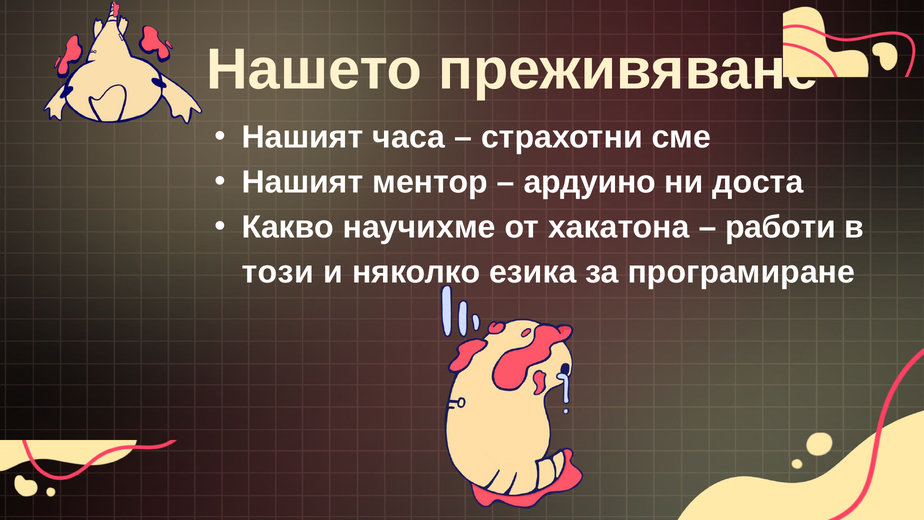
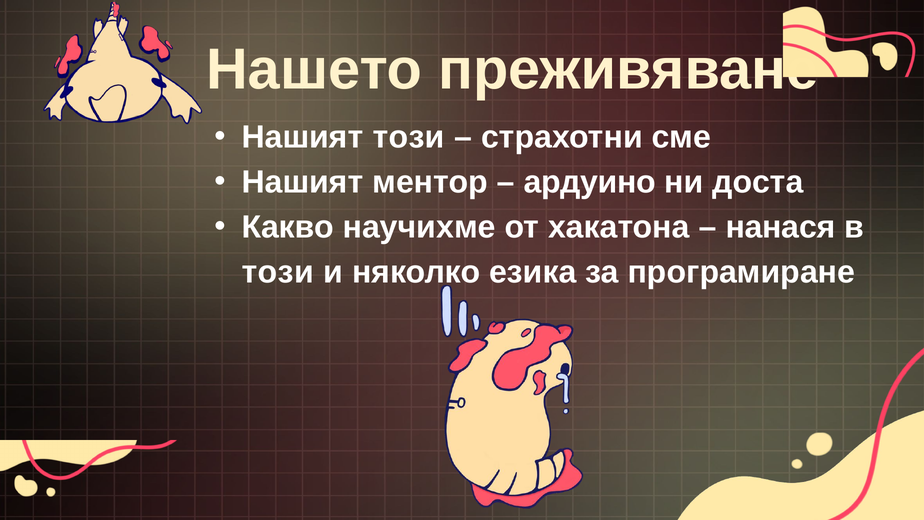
Нашият часа: часа -> този (409, 137)
работи: работи -> нанася (780, 227)
